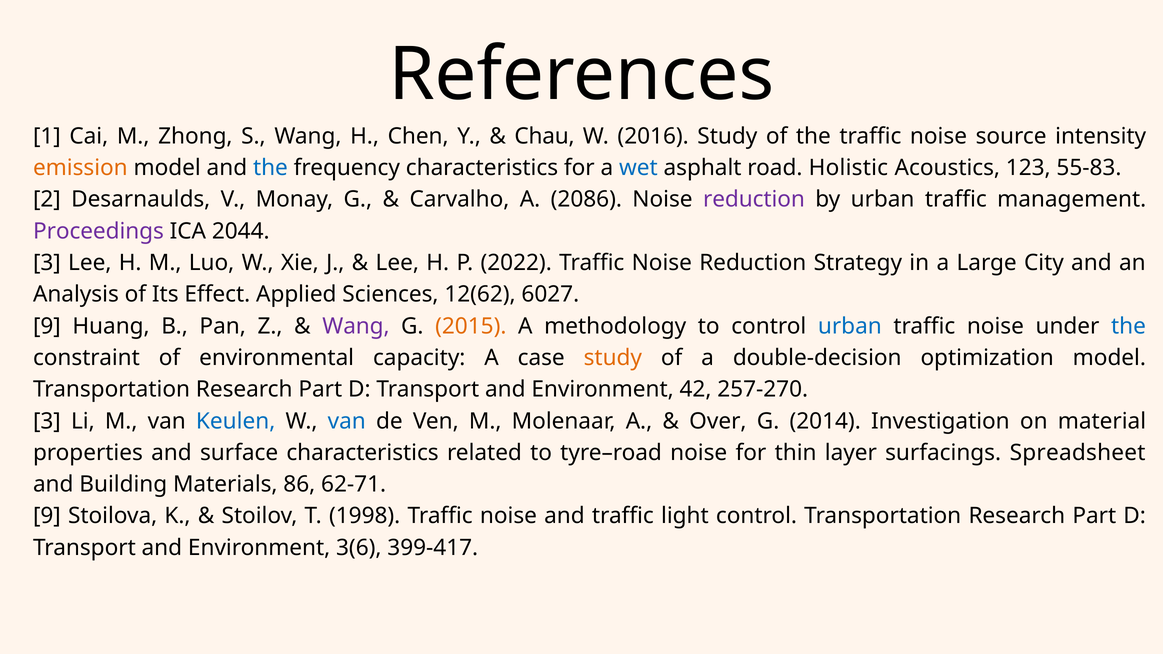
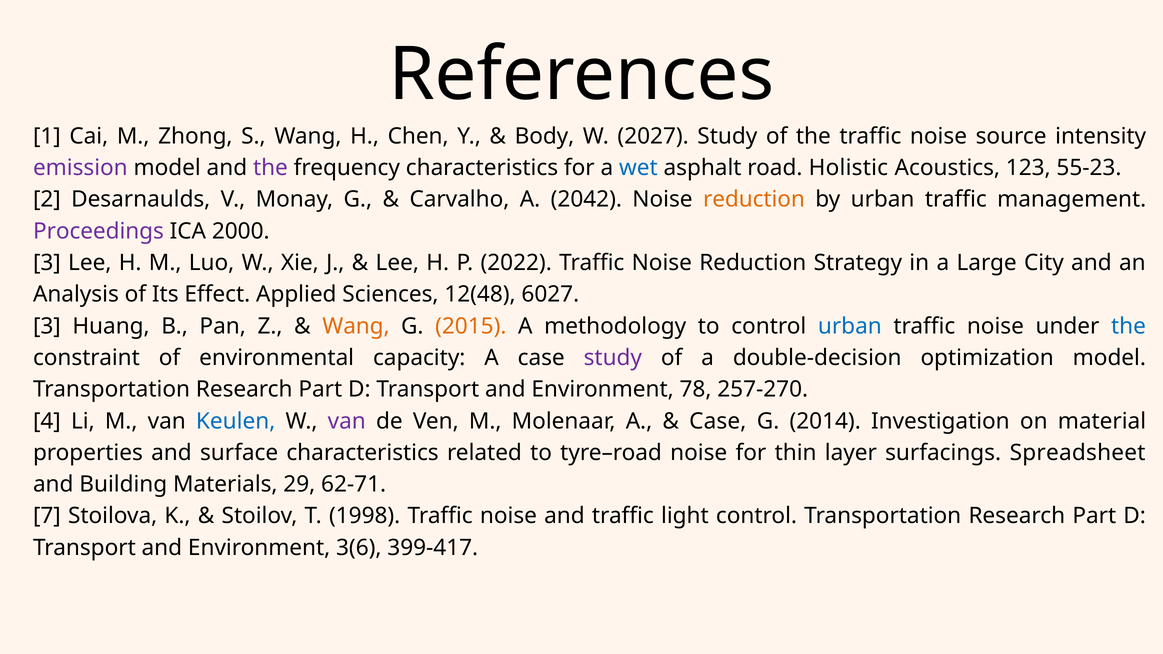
Chau: Chau -> Body (544, 136)
2016: 2016 -> 2027 (653, 136)
emission colour: orange -> purple (80, 168)
the colour: blue -> purple (270, 168)
55-83: 55-83 -> 55-23 (1089, 168)
2086: 2086 -> 2042 (586, 200)
reduction colour: purple -> orange (754, 200)
2044: 2044 -> 2000 (241, 231)
12(62: 12(62 -> 12(48 (480, 295)
9: 9 -> 3 (47, 326)
Wang colour: purple -> orange (356, 326)
study colour: orange -> purple (613, 358)
42: 42 -> 78 (696, 390)
3: 3 -> 4 (47, 421)
van colour: blue -> purple (347, 421)
Over: Over -> Case (718, 421)
86: 86 -> 29 (299, 485)
9: 9 -> 7 (47, 516)
